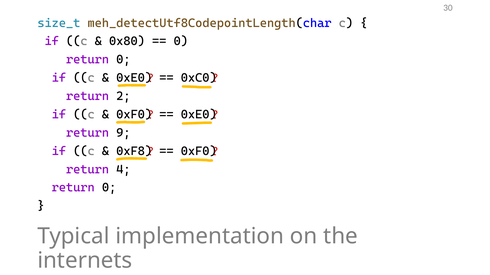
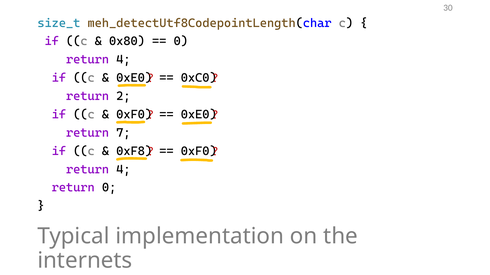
0: 0 -> 4 (123, 60)
9: 9 -> 7 (123, 133)
